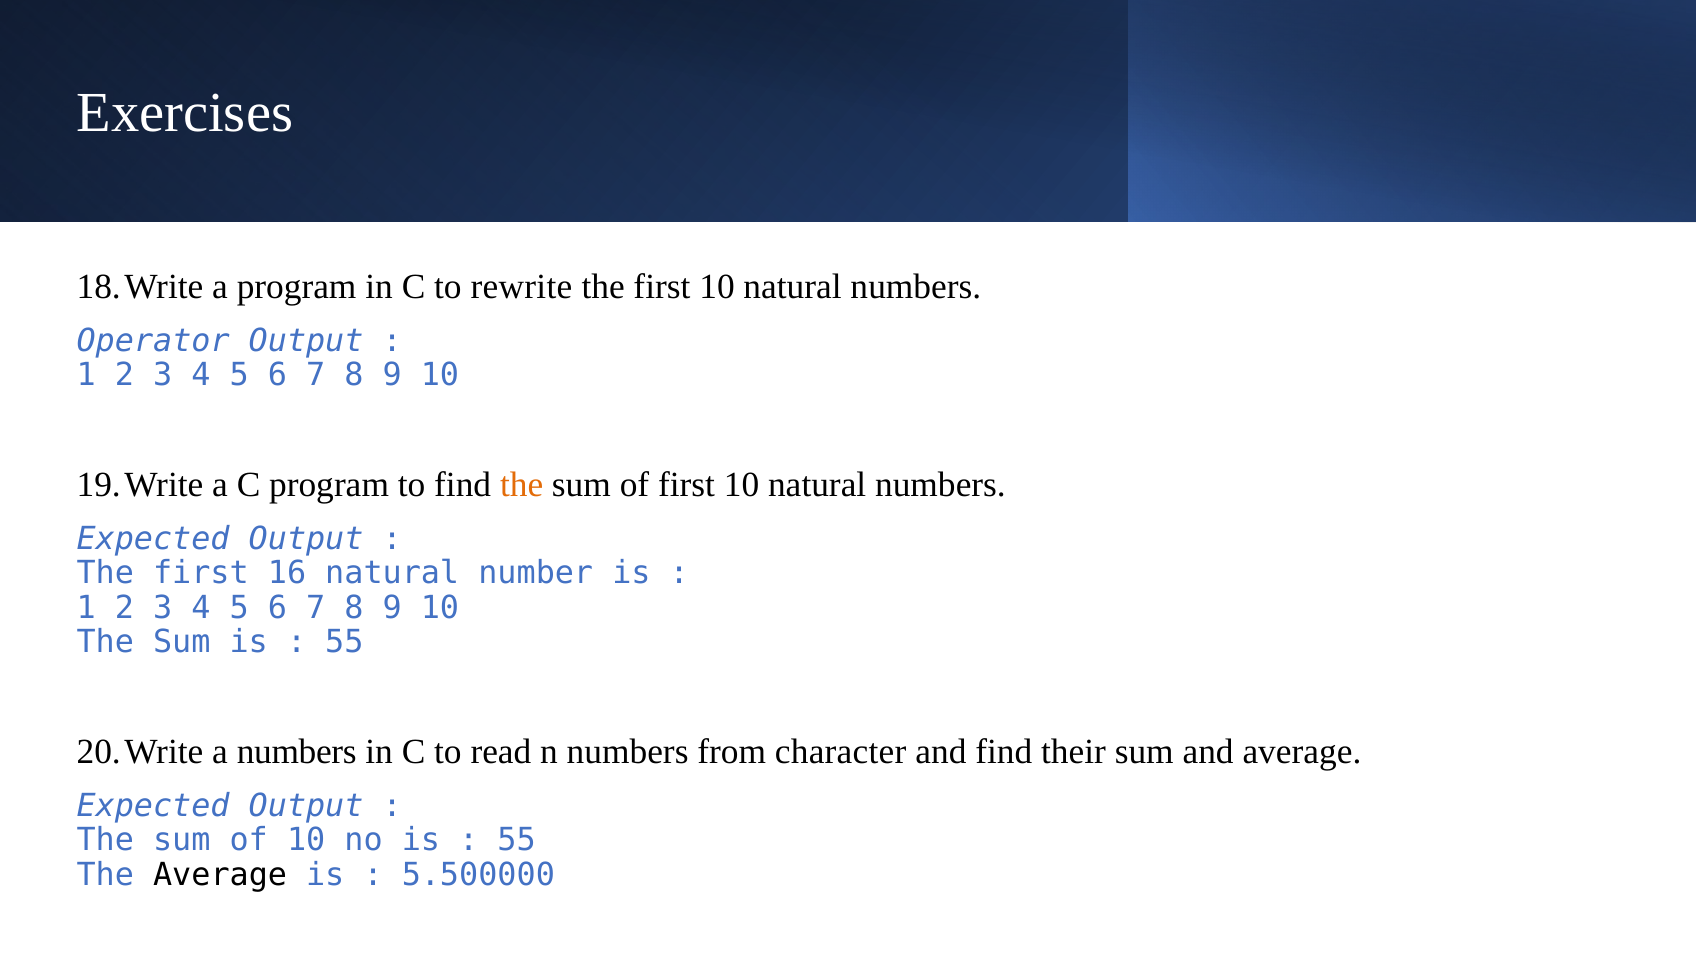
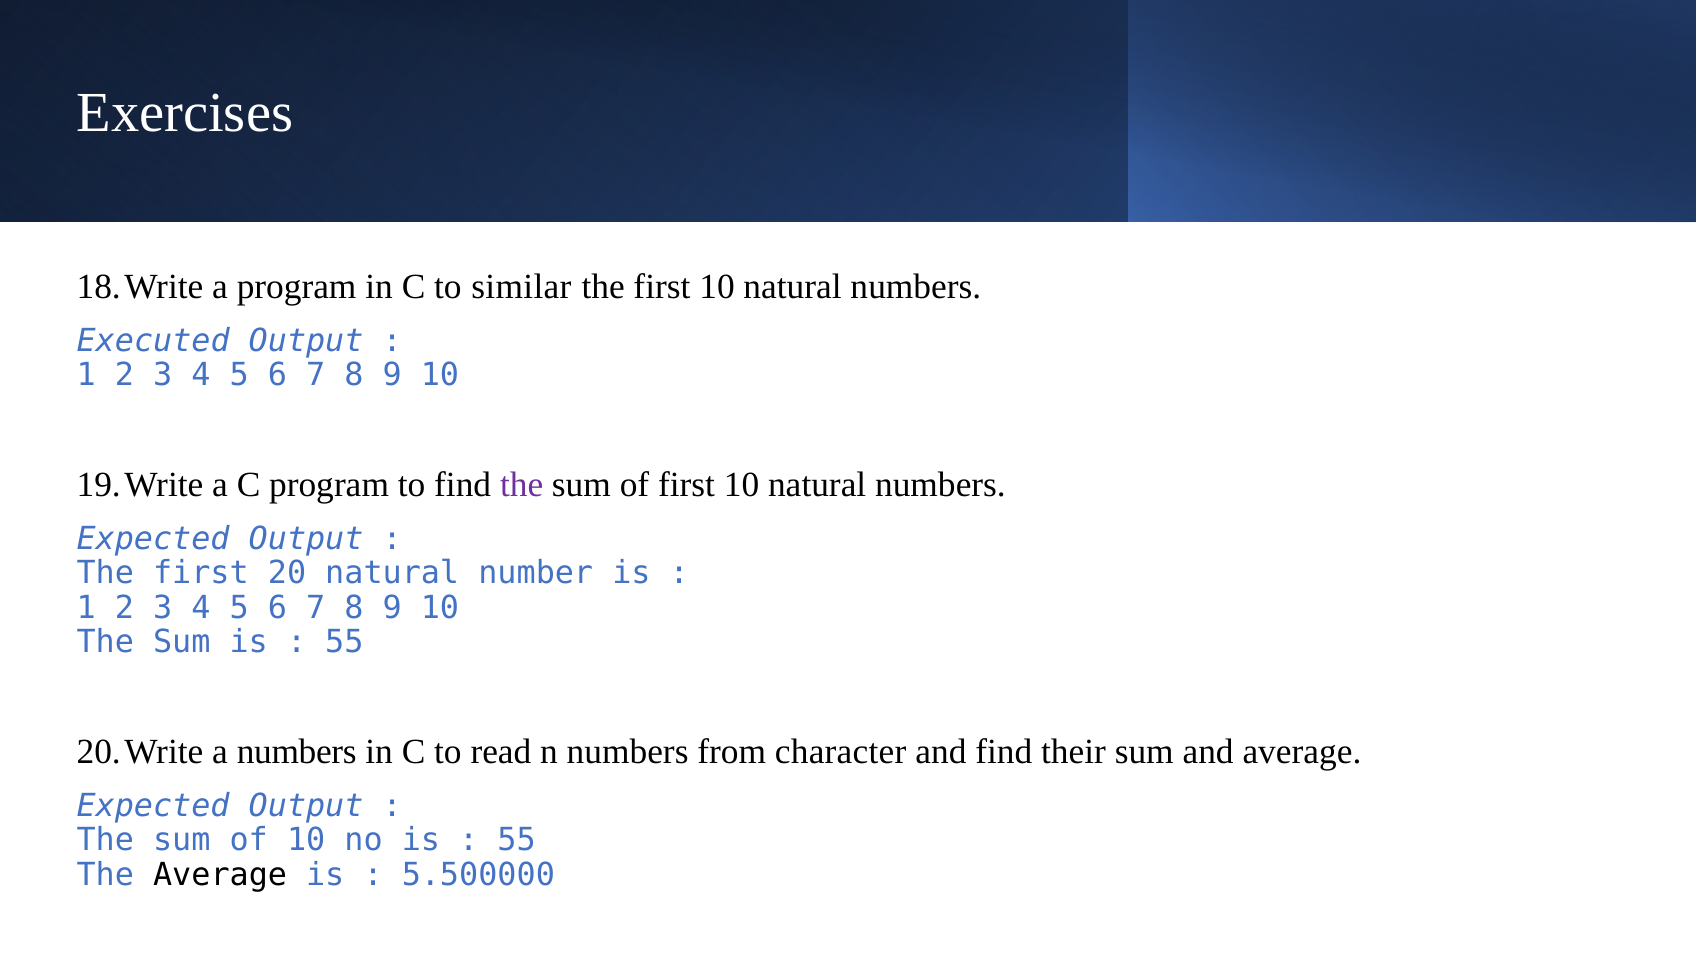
rewrite: rewrite -> similar (521, 287)
Operator: Operator -> Executed (153, 341)
the colour: orange -> purple (522, 485)
16: 16 -> 20 (287, 573)
